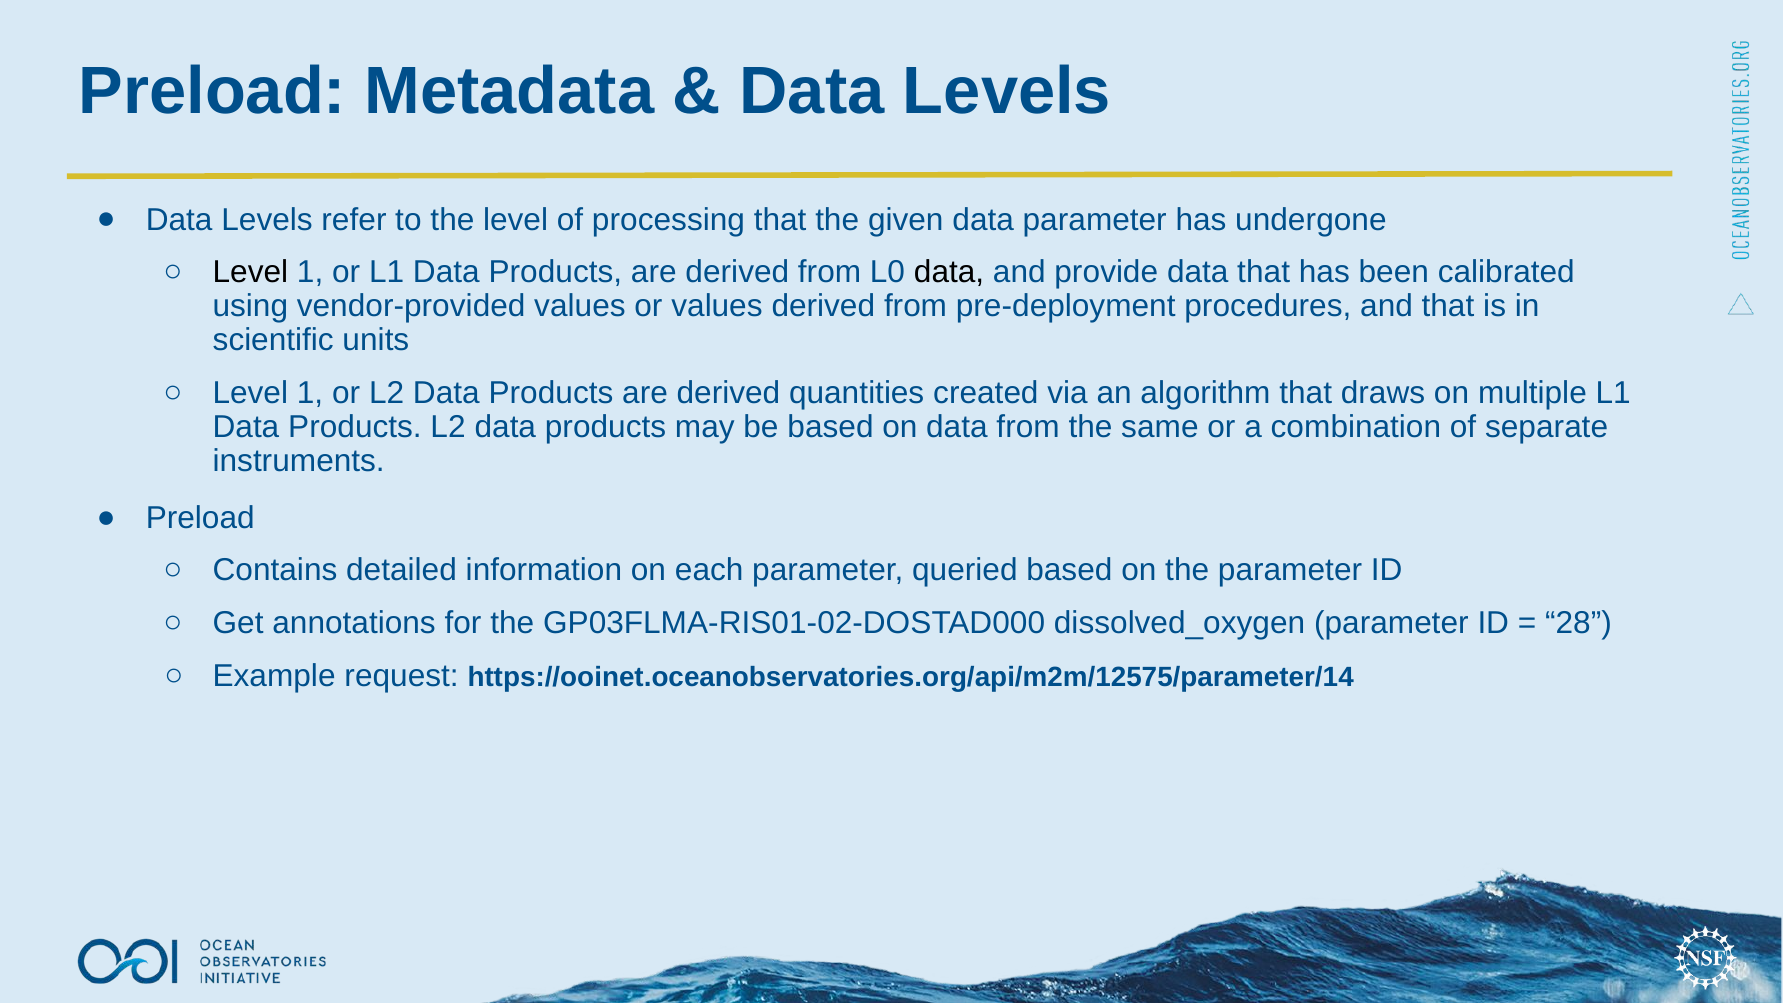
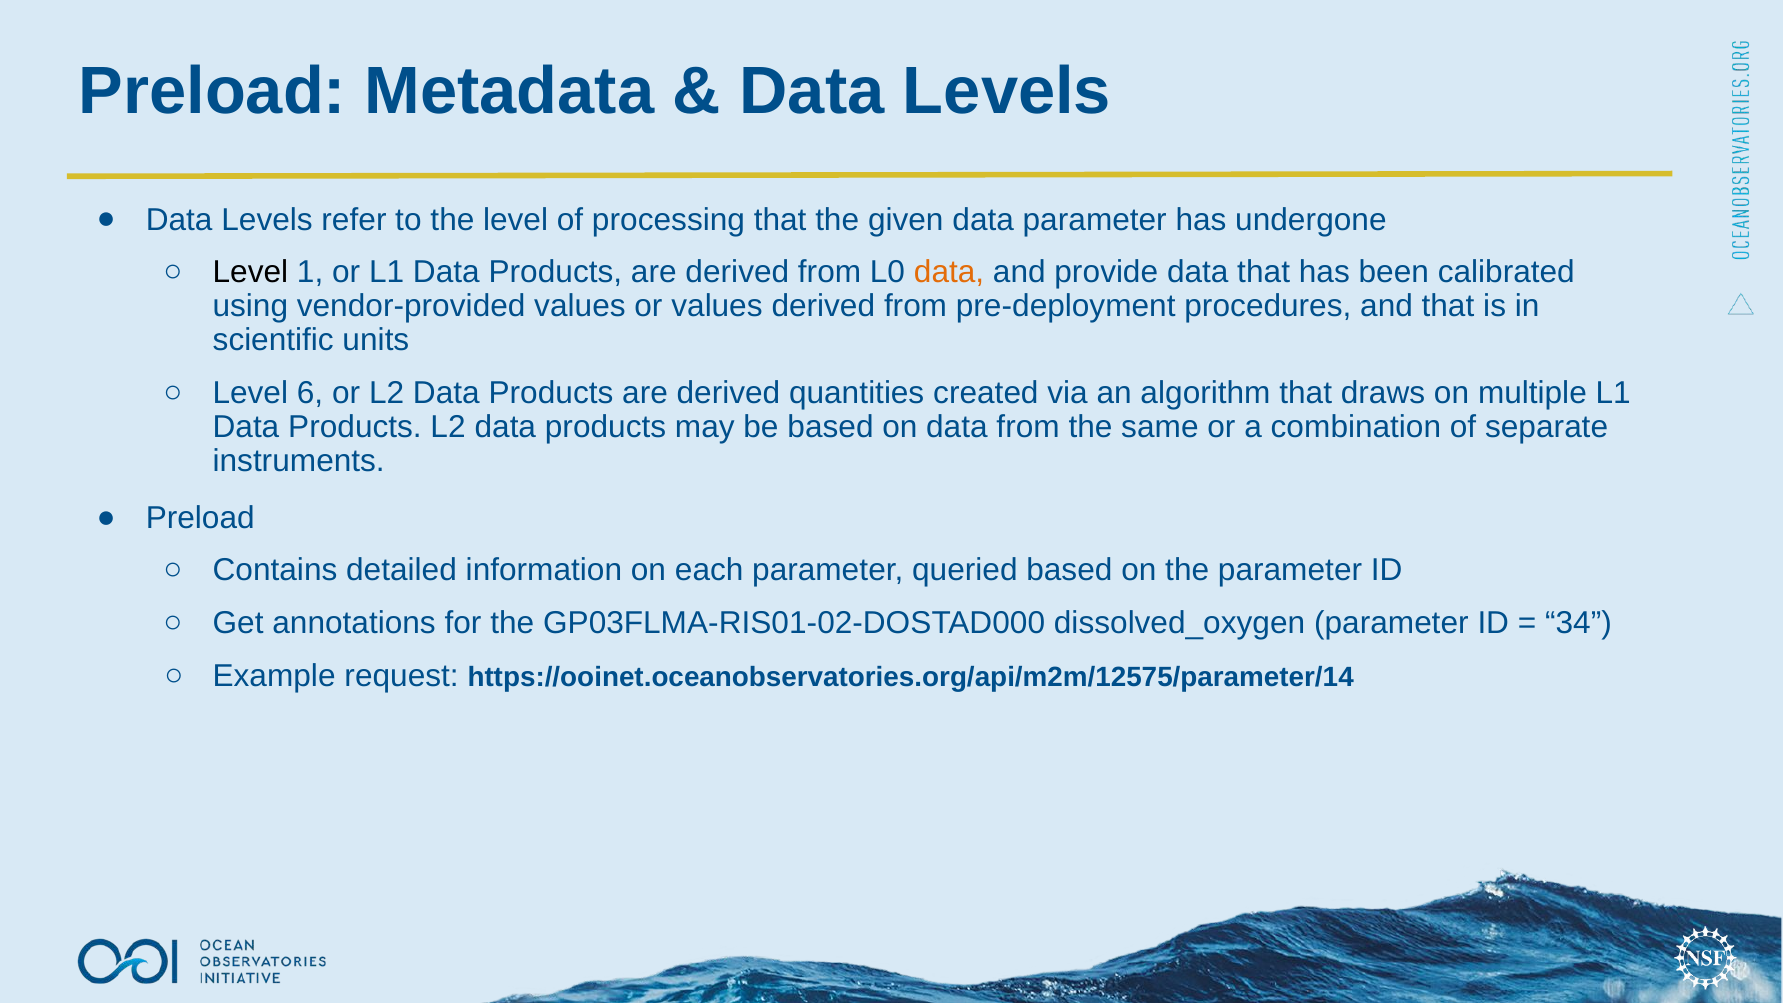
data colour: black -> orange (949, 272)
1: 1 -> 6 (310, 393)
28: 28 -> 34 (1578, 623)
